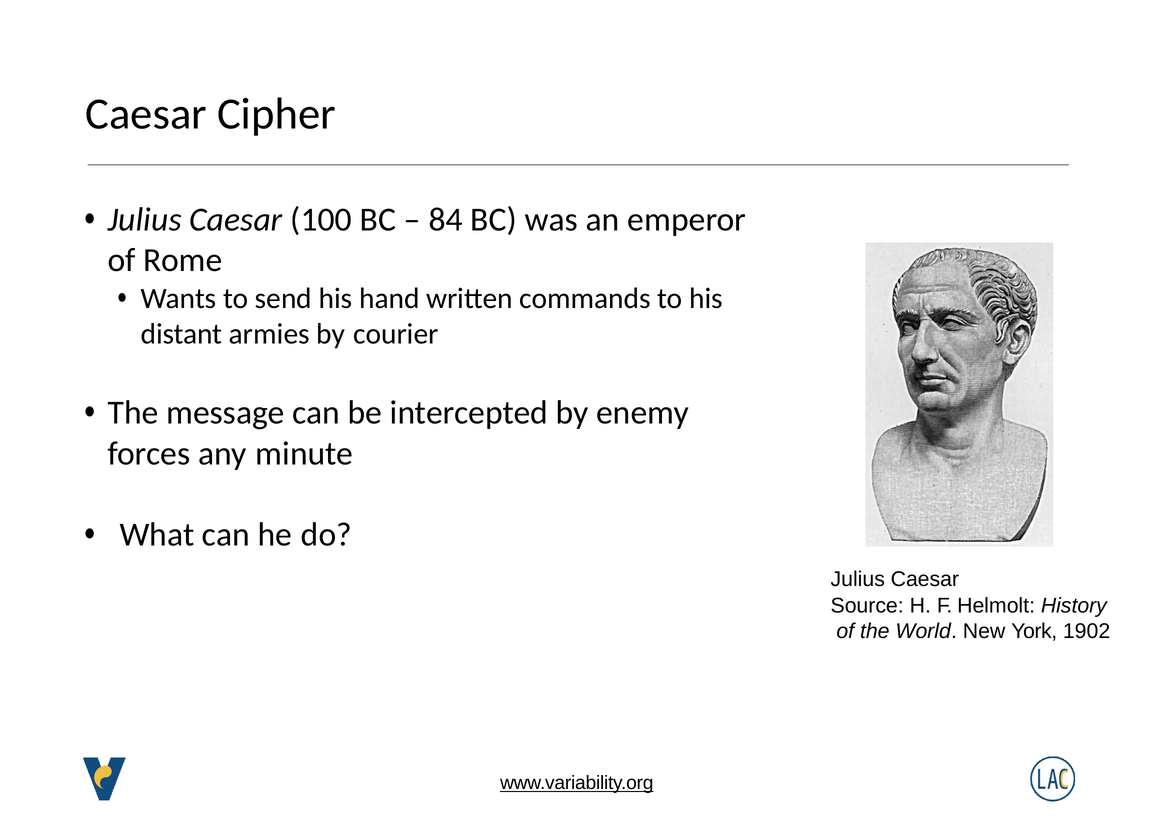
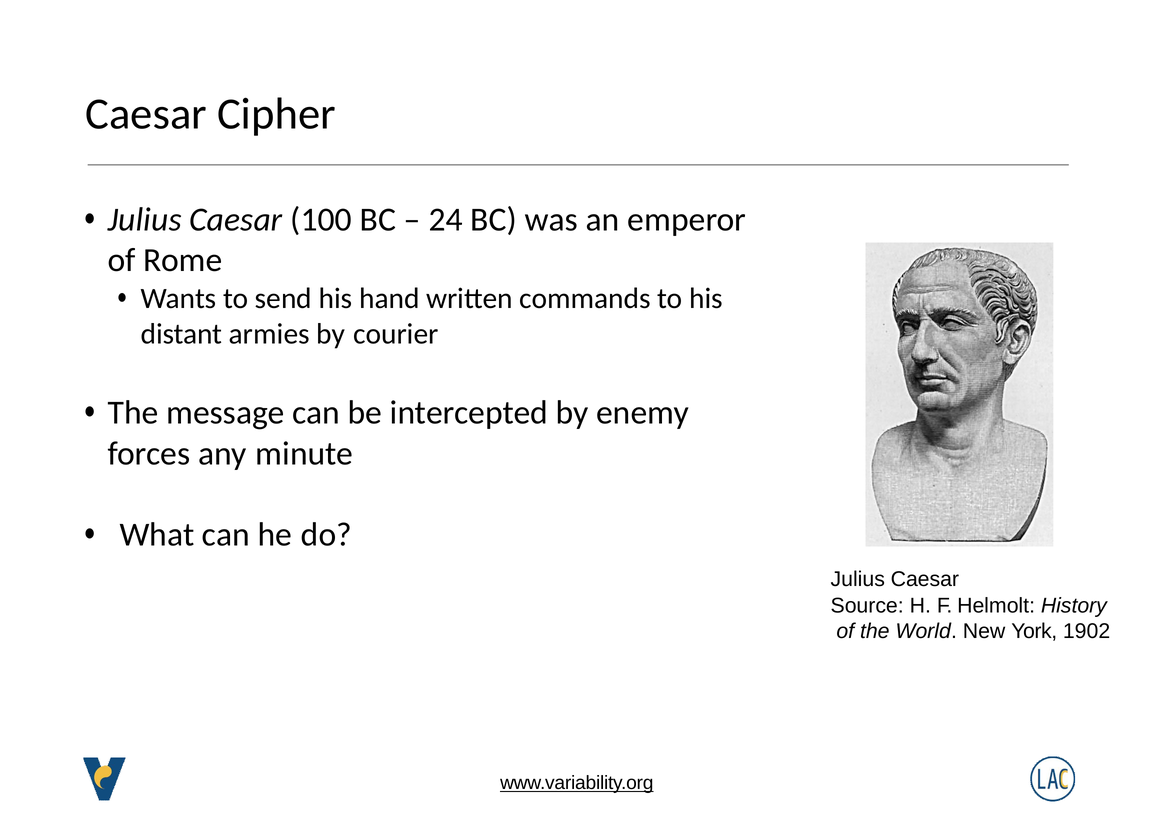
84: 84 -> 24 (446, 219)
